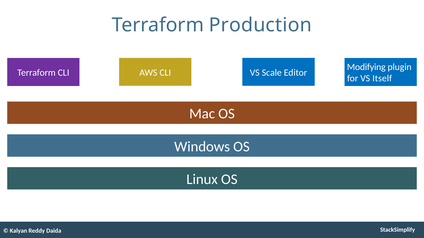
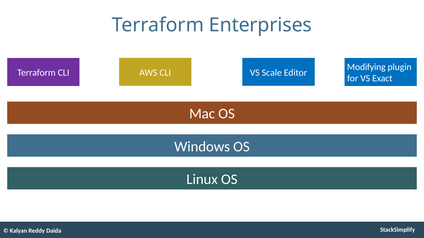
Production: Production -> Enterprises (260, 25)
Itself: Itself -> Exact (382, 79)
